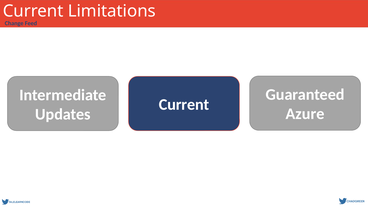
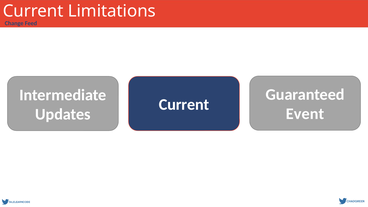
Azure: Azure -> Event (305, 114)
